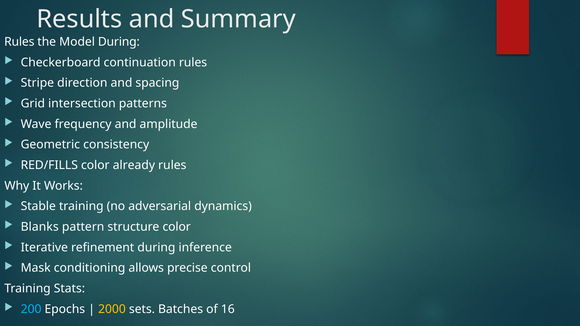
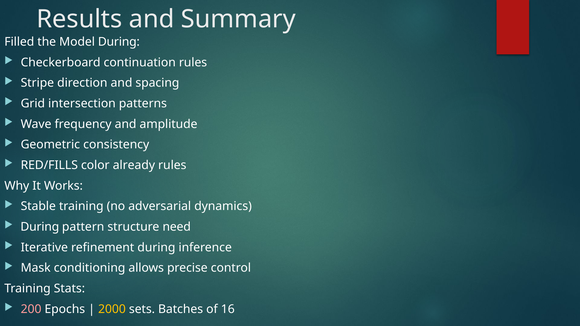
Rules: Rules -> Filled (19, 42)
Blanks: Blanks -> During (40, 227)
structure color: color -> need (177, 227)
200 colour: light blue -> pink (31, 309)
